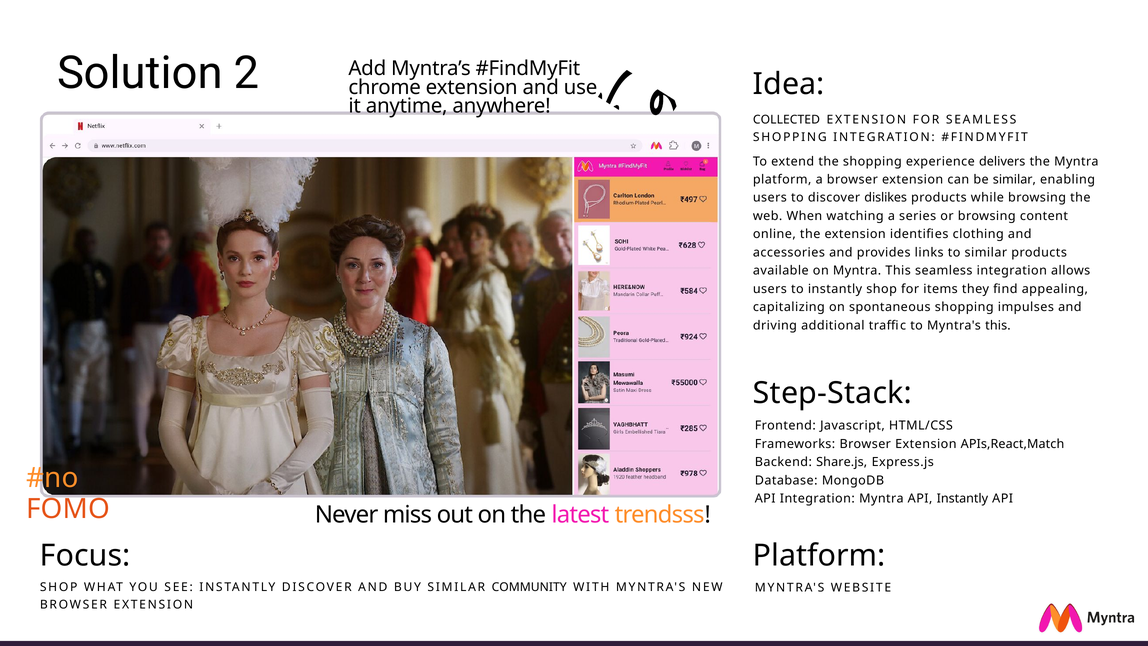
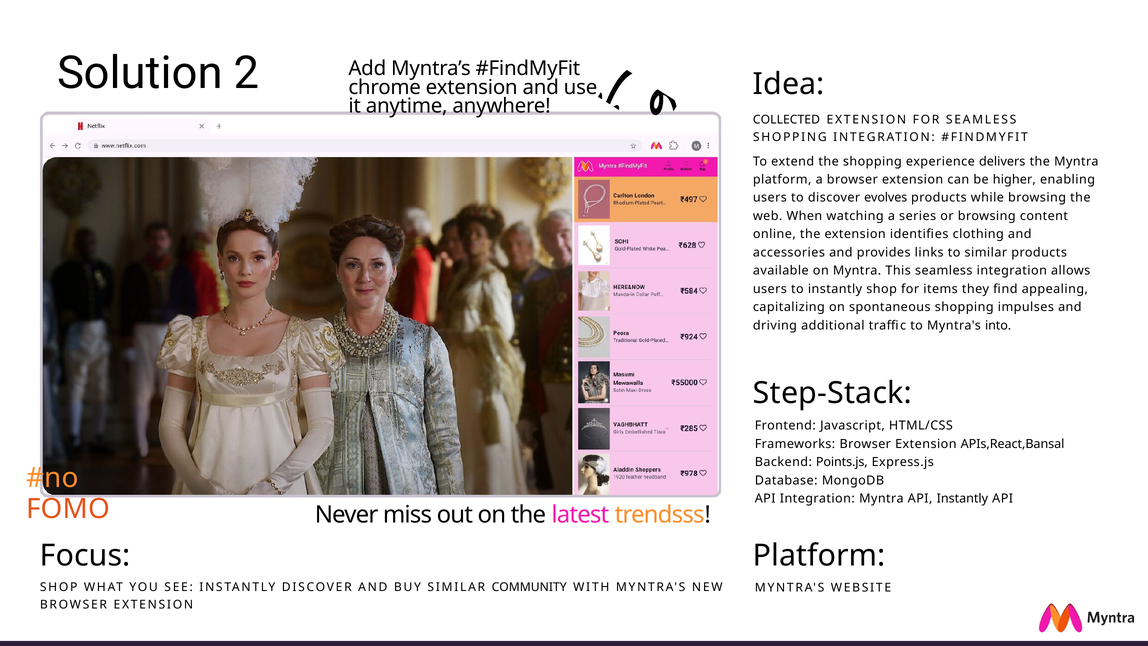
be similar: similar -> higher (1014, 180)
dislikes: dislikes -> evolves (886, 198)
Myntra's this: this -> into (998, 325)
APIs,React,Match: APIs,React,Match -> APIs,React,Bansal (1013, 444)
Share.js: Share.js -> Points.js (842, 462)
